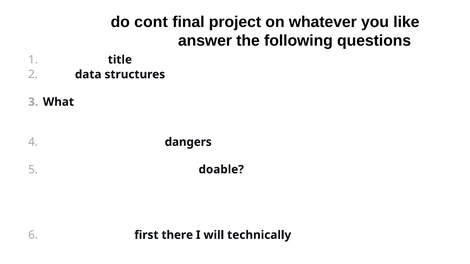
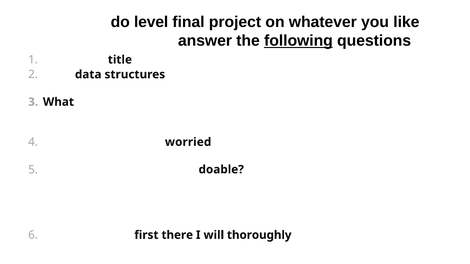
cont: cont -> level (151, 22)
following underline: none -> present (298, 41)
dangers: dangers -> worried (188, 142)
technically: technically -> thoroughly (259, 235)
